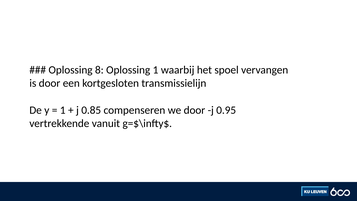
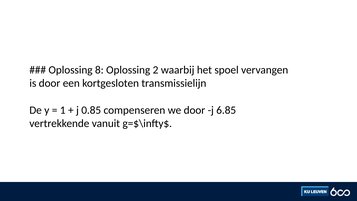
Oplossing 1: 1 -> 2 (156, 70)
0.95: 0.95 -> 6.85 (226, 110)
